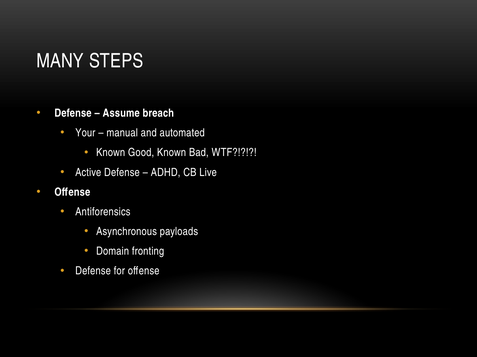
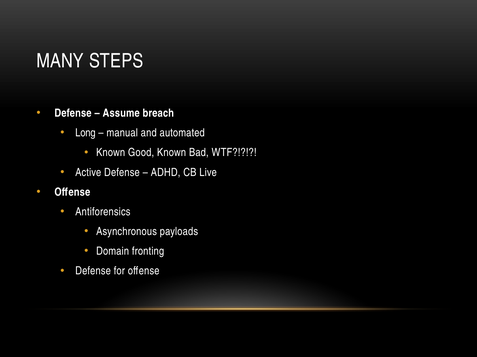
Your: Your -> Long (85, 133)
